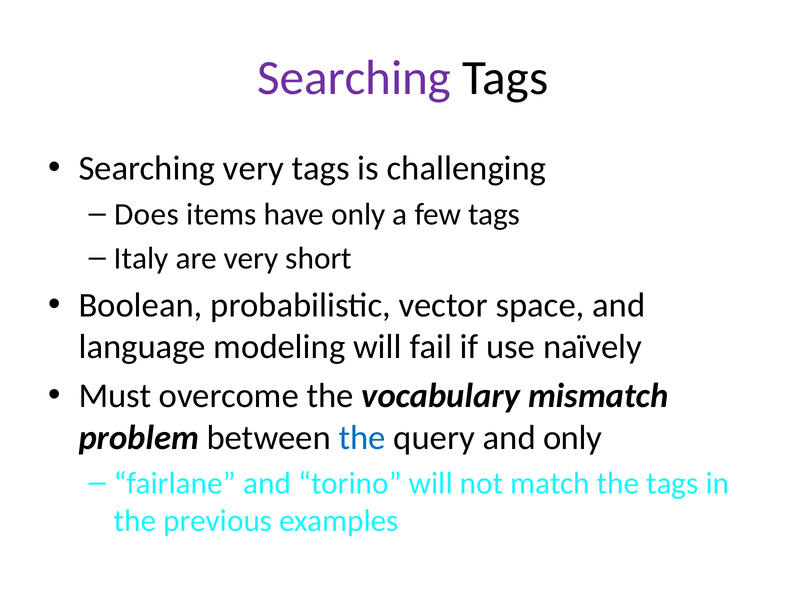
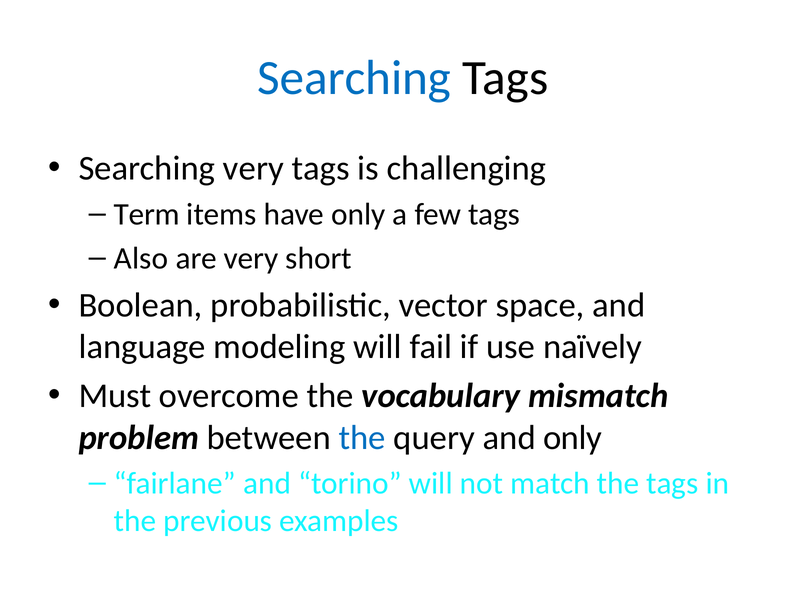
Searching colour: purple -> blue (354, 78)
Does: Does -> Term (147, 214)
Italy: Italy -> Also (141, 258)
